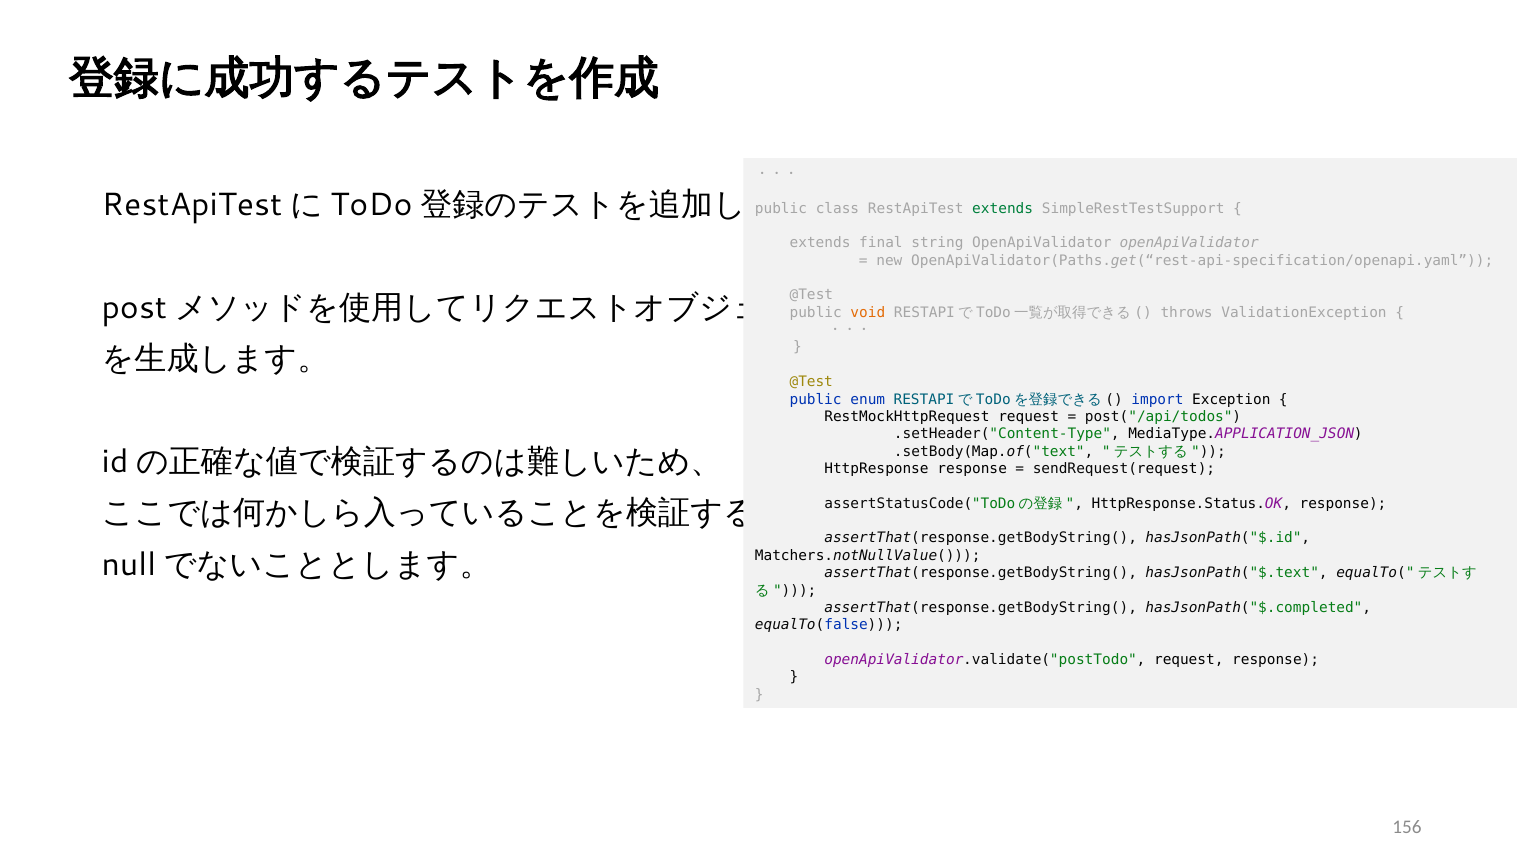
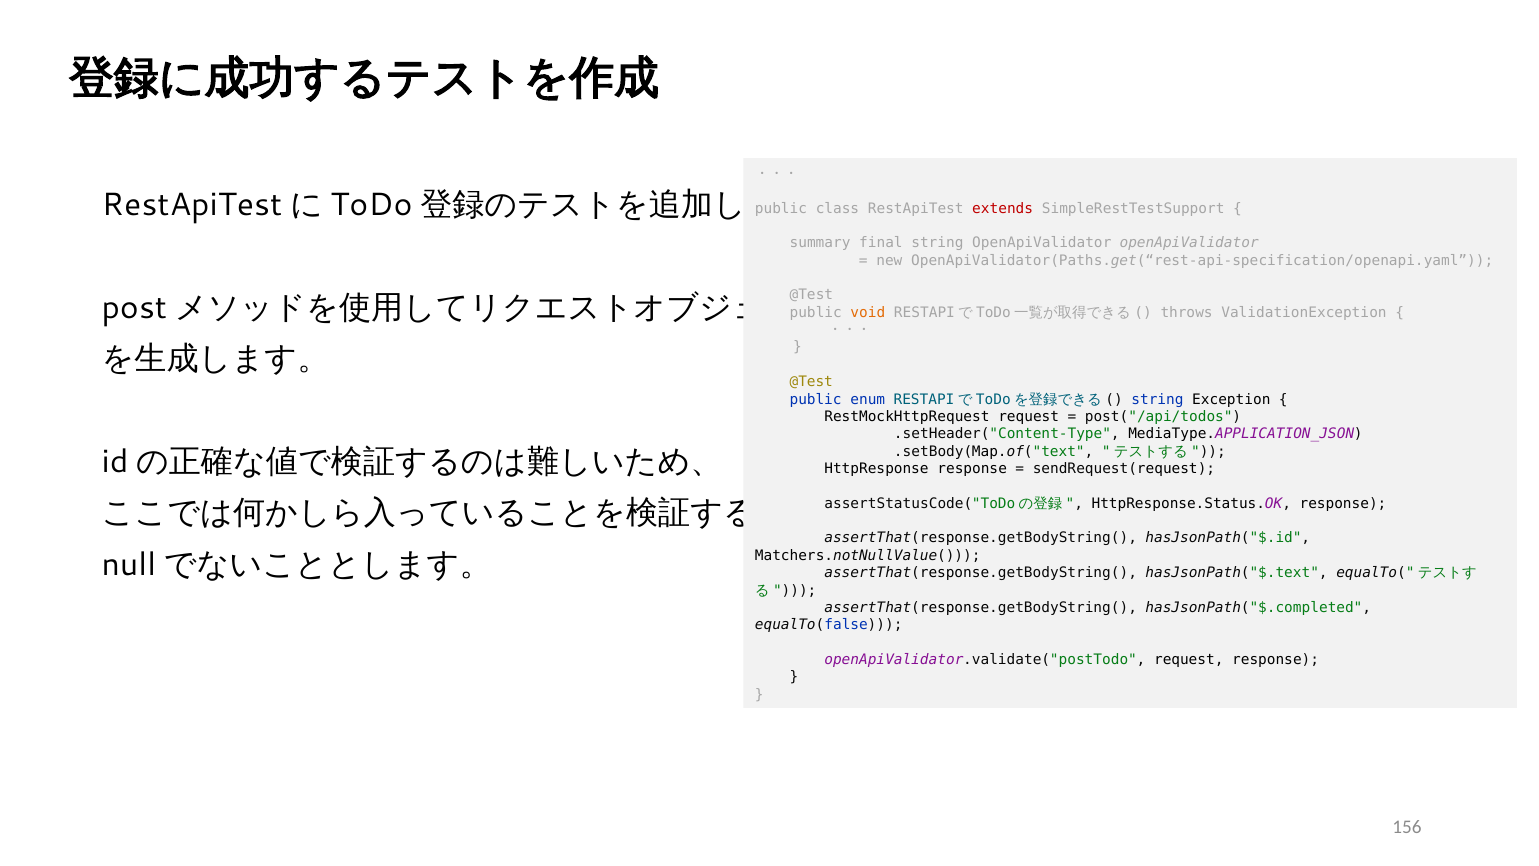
extends colour: green -> red (1003, 208)
extends: extends -> summary (820, 243)
import: import -> string (1157, 399)
